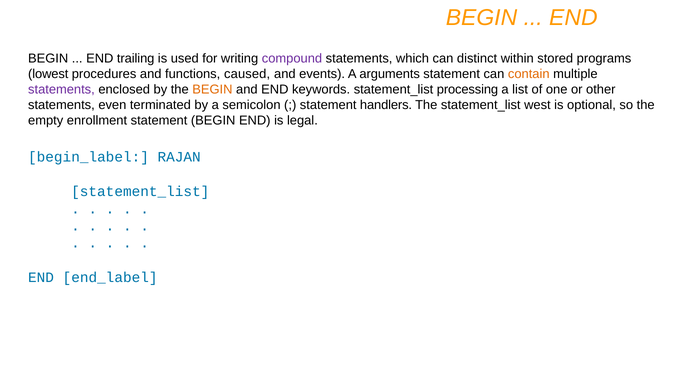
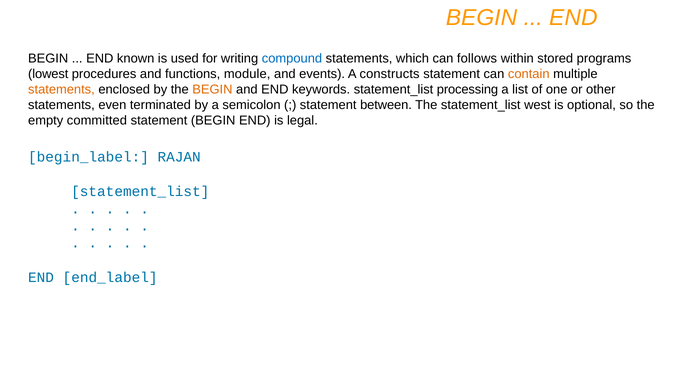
trailing: trailing -> known (136, 59)
compound colour: purple -> blue (292, 59)
distinct: distinct -> follows (477, 59)
caused: caused -> module (247, 74)
arguments: arguments -> constructs (390, 74)
statements colour: purple -> orange (61, 90)
handlers: handlers -> between (386, 105)
enrollment: enrollment -> committed (97, 121)
